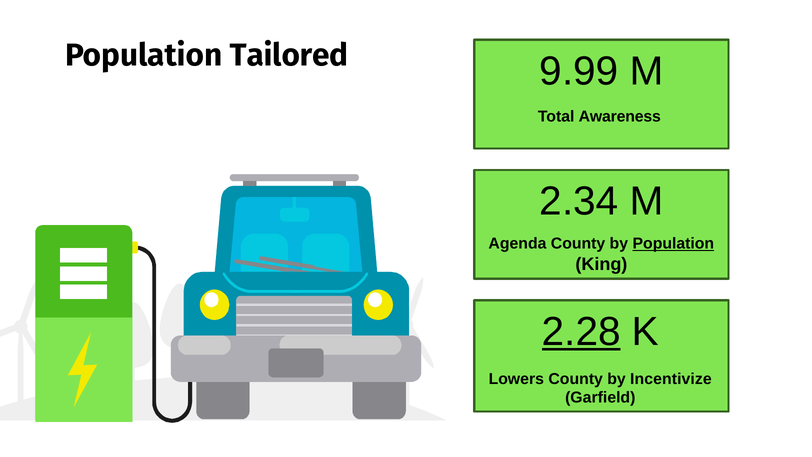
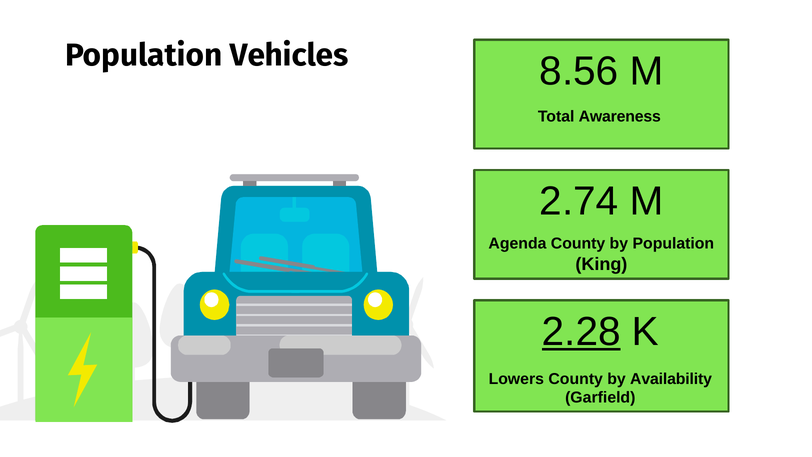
Tailored: Tailored -> Vehicles (289, 55)
9.99: 9.99 -> 8.56 (579, 71)
2.34: 2.34 -> 2.74 (579, 201)
Population underline: present -> none (673, 244)
Incentivize: Incentivize -> Availability (671, 379)
